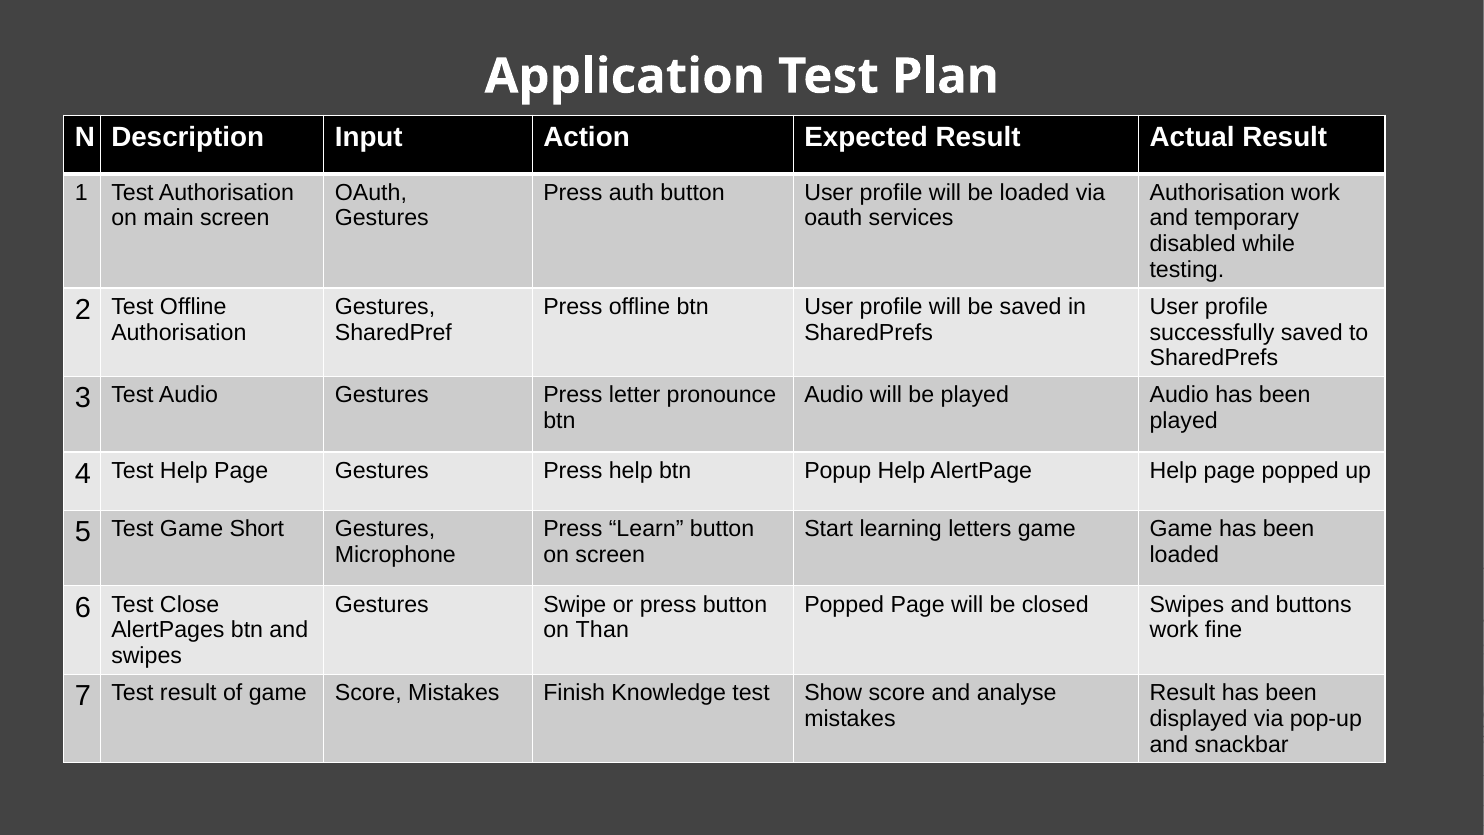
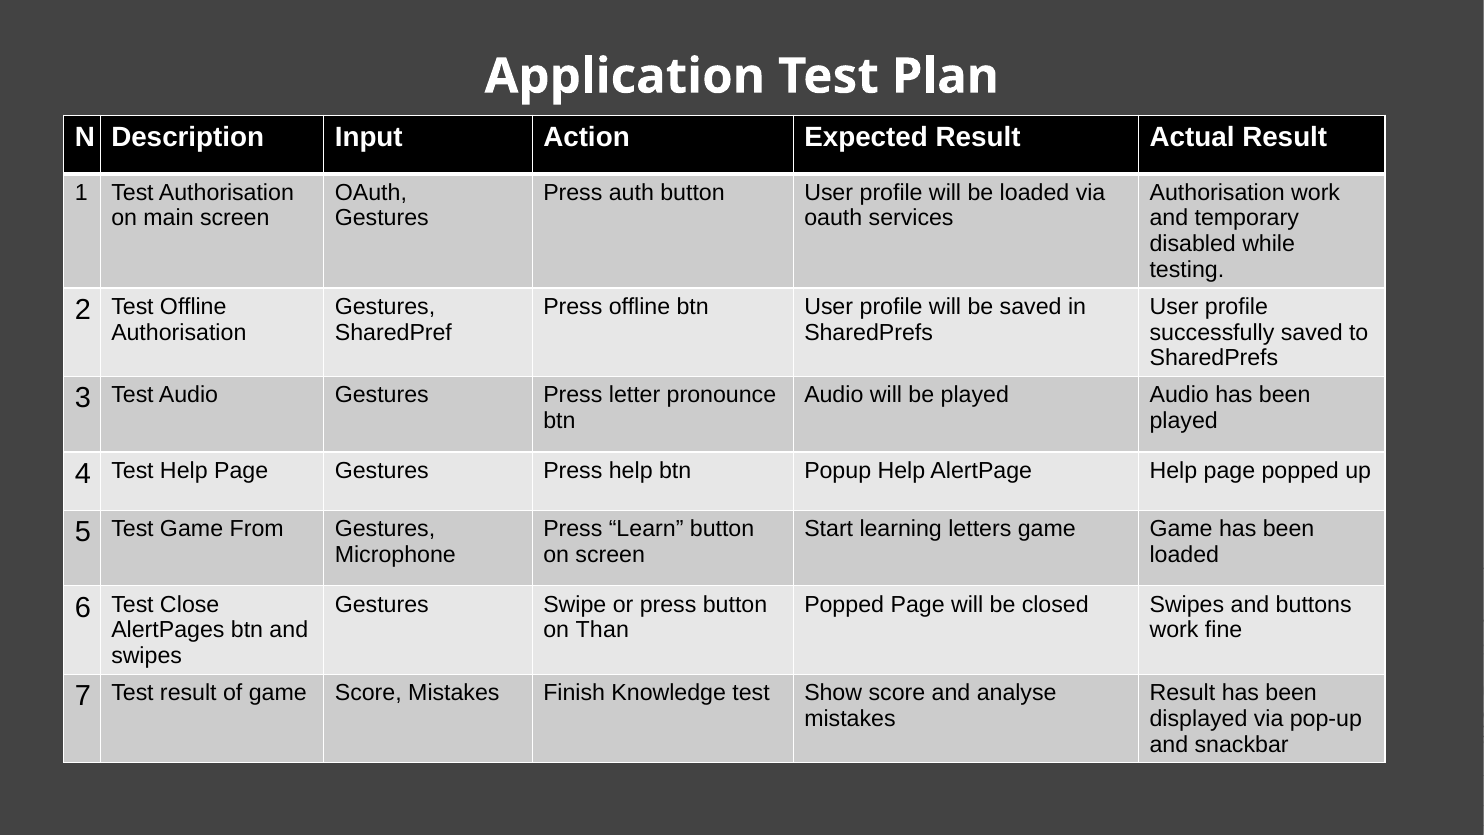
Short: Short -> From (257, 529)
